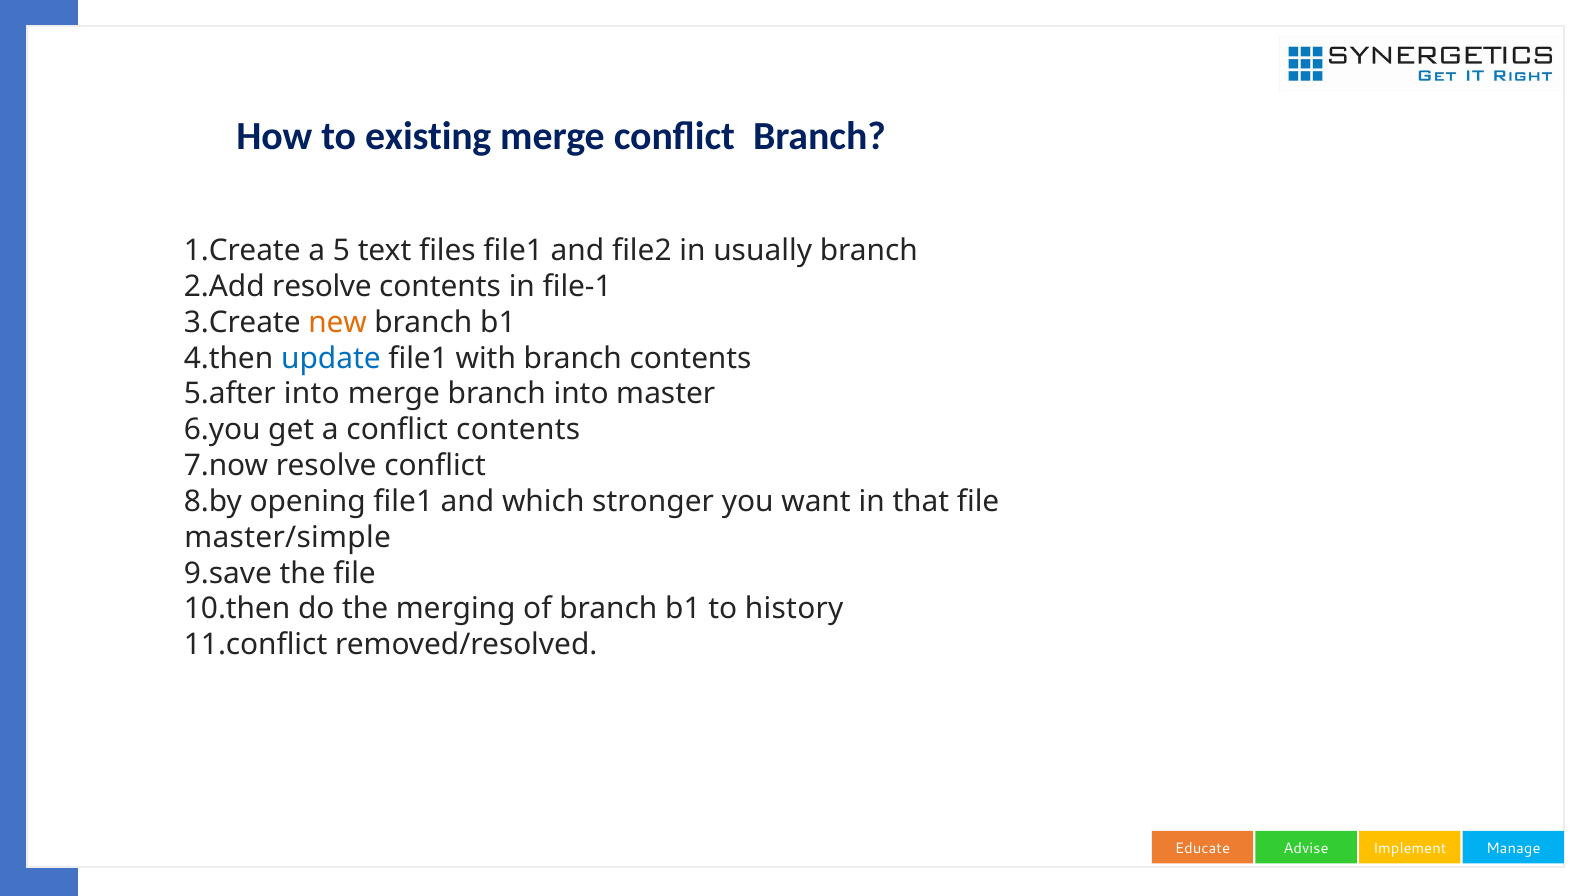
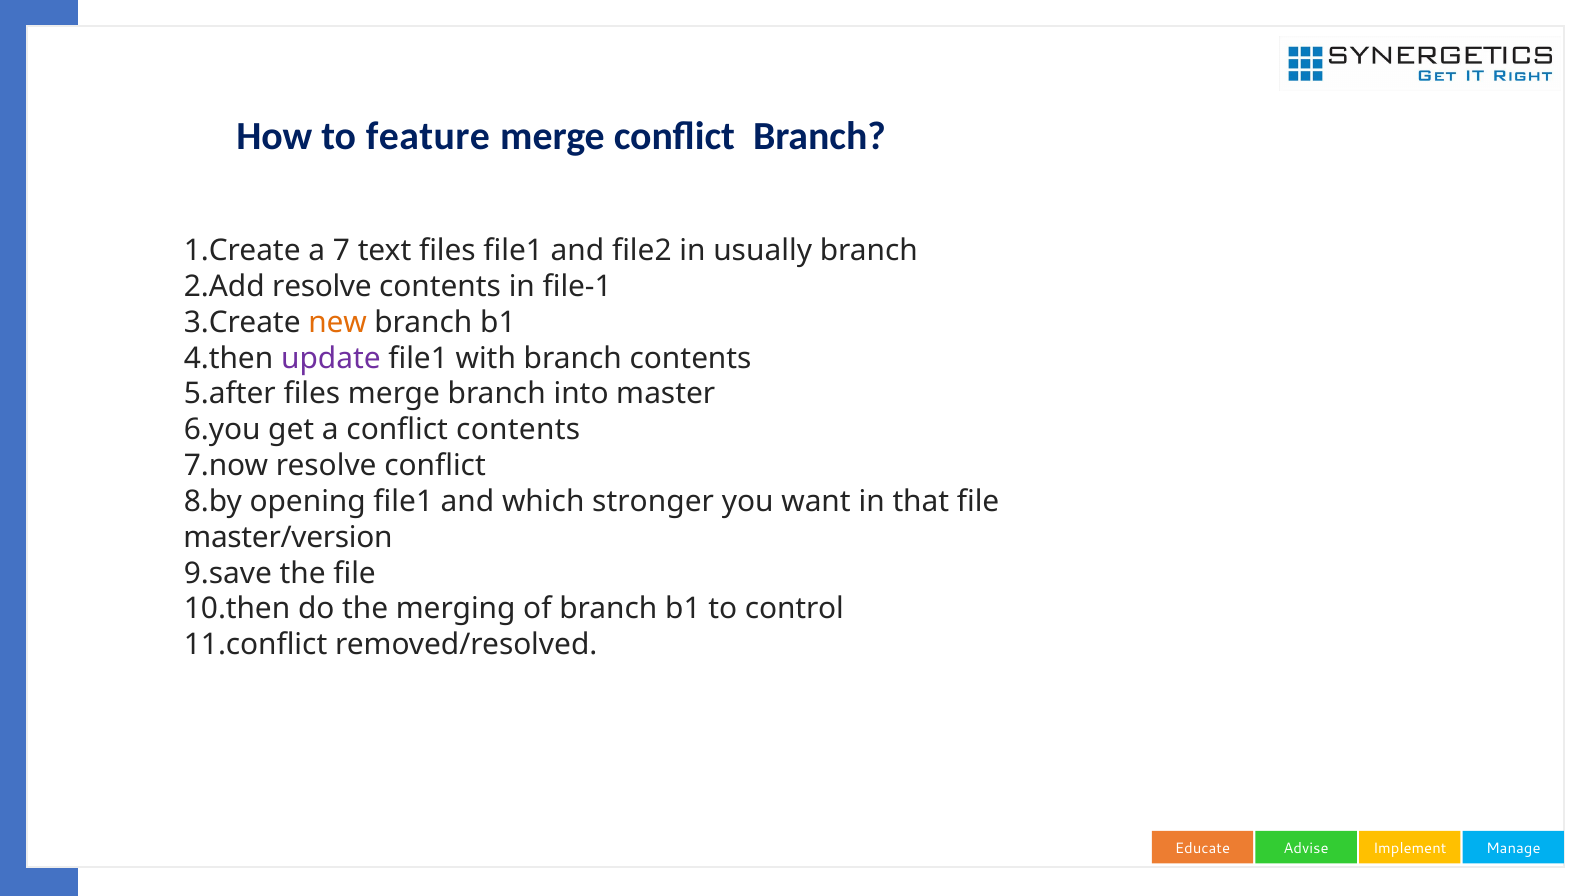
existing: existing -> feature (428, 136)
5: 5 -> 7 (341, 251)
update colour: blue -> purple (331, 358)
into: into -> files (312, 394)
master/simple: master/simple -> master/version (288, 537)
history: history -> control (794, 609)
